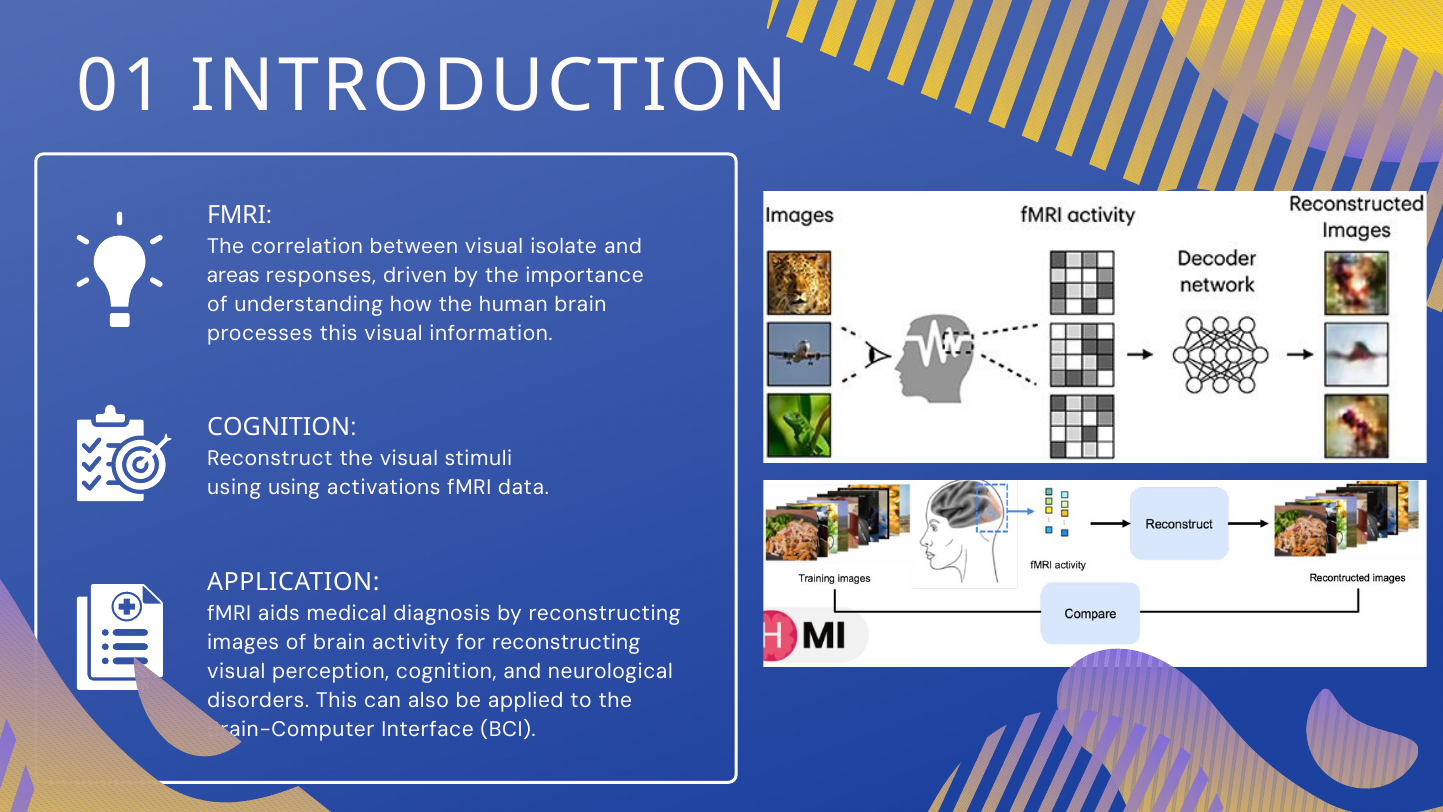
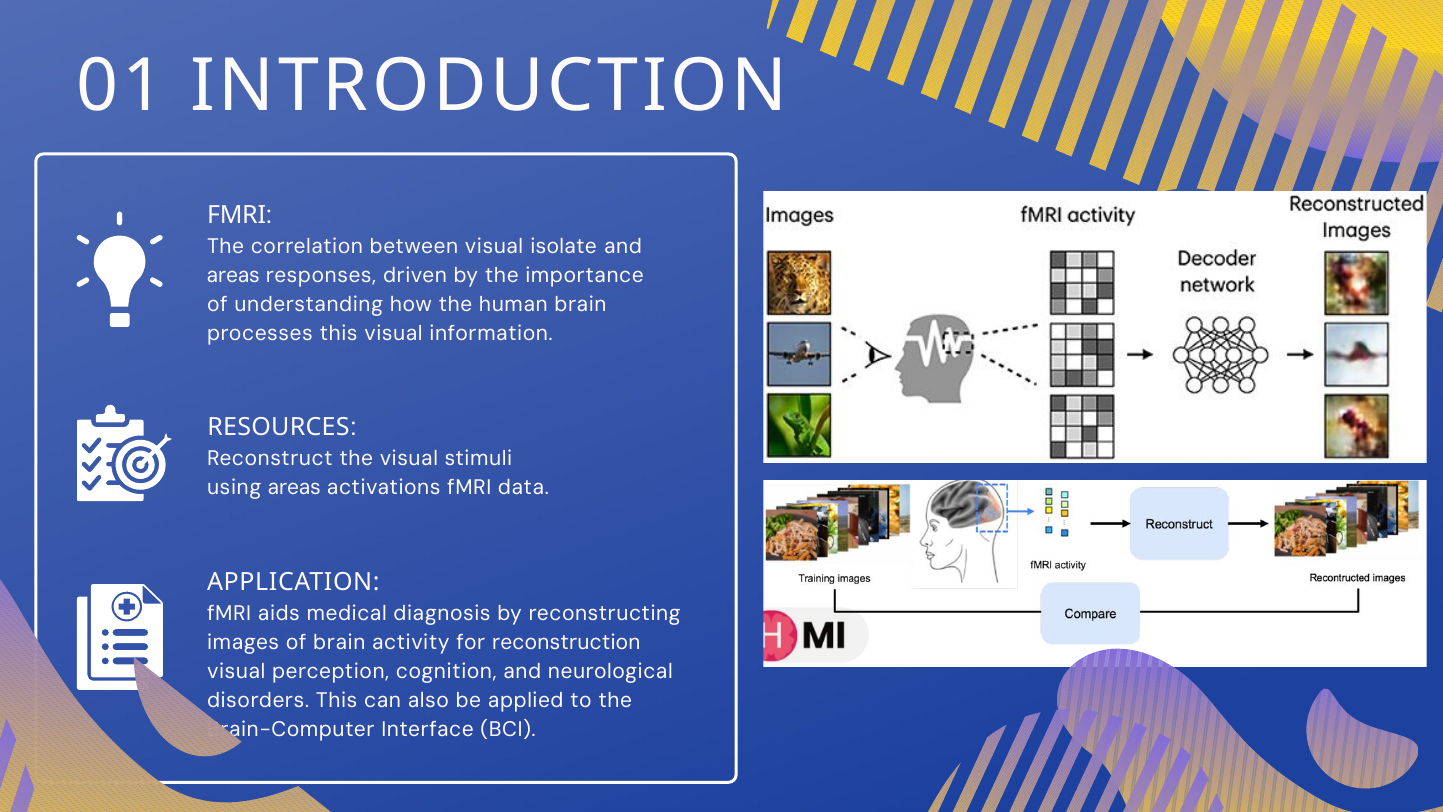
COGNITION: COGNITION -> RESOURCES (279, 427)
using using: using -> areas (294, 487)
for reconstructing: reconstructing -> reconstruction (566, 642)
